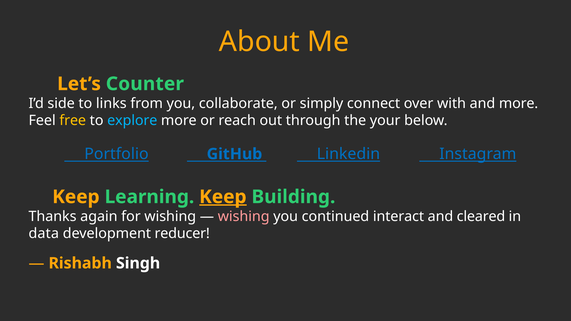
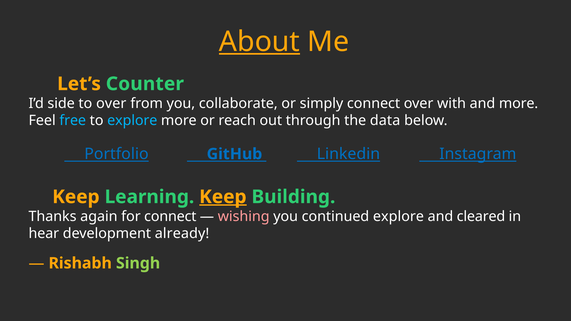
About underline: none -> present (259, 42)
to links: links -> over (111, 104)
free colour: yellow -> light blue (73, 121)
your: your -> data (385, 121)
for wishing: wishing -> connect (170, 217)
continued interact: interact -> explore (398, 217)
data: data -> hear (44, 234)
reducer: reducer -> already (182, 234)
Singh colour: white -> light green (138, 263)
